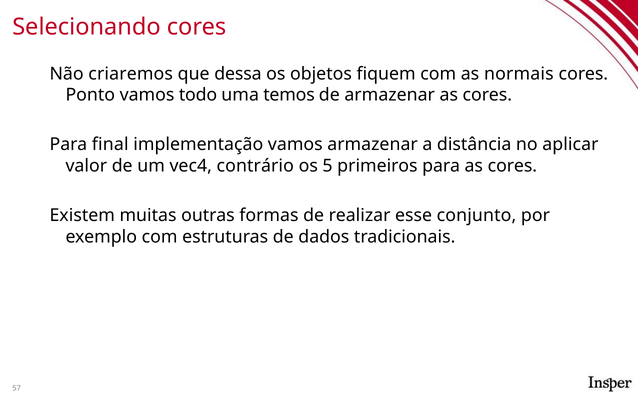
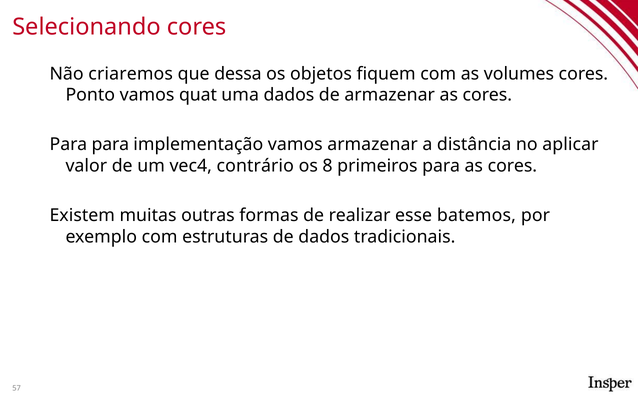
normais: normais -> volumes (519, 74)
todo: todo -> quat (198, 95)
uma temos: temos -> dados (289, 95)
Para final: final -> para (110, 145)
5: 5 -> 8 (328, 166)
conjunto: conjunto -> batemos (476, 215)
